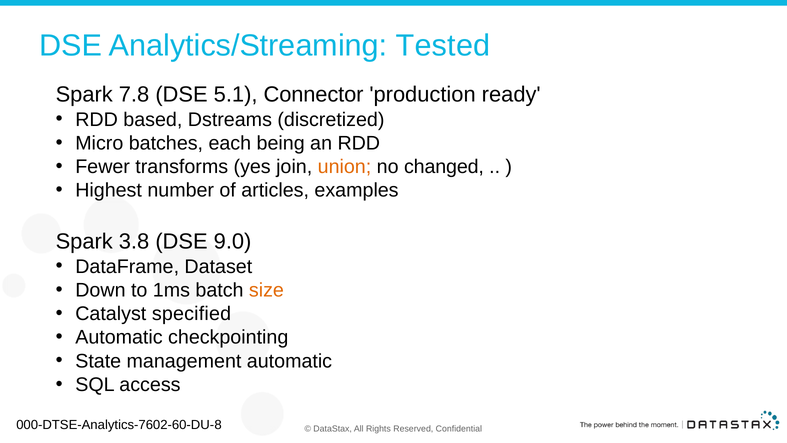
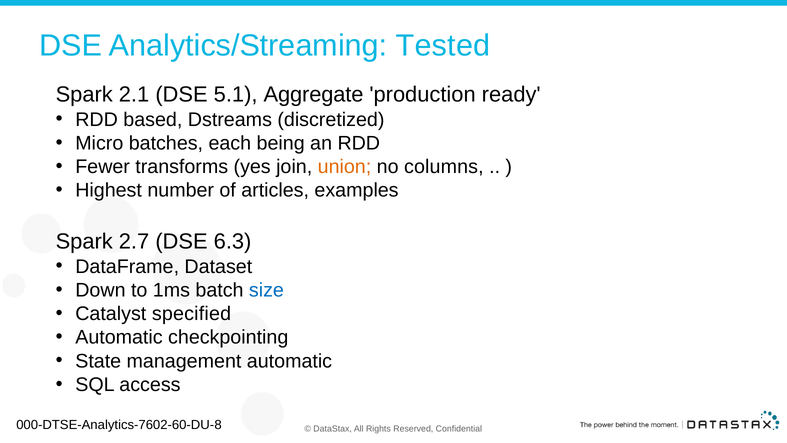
7.8: 7.8 -> 2.1 (134, 95)
Connector: Connector -> Aggregate (314, 95)
changed: changed -> columns (444, 167)
3.8: 3.8 -> 2.7 (134, 242)
9.0: 9.0 -> 6.3 (233, 242)
size colour: orange -> blue (266, 290)
